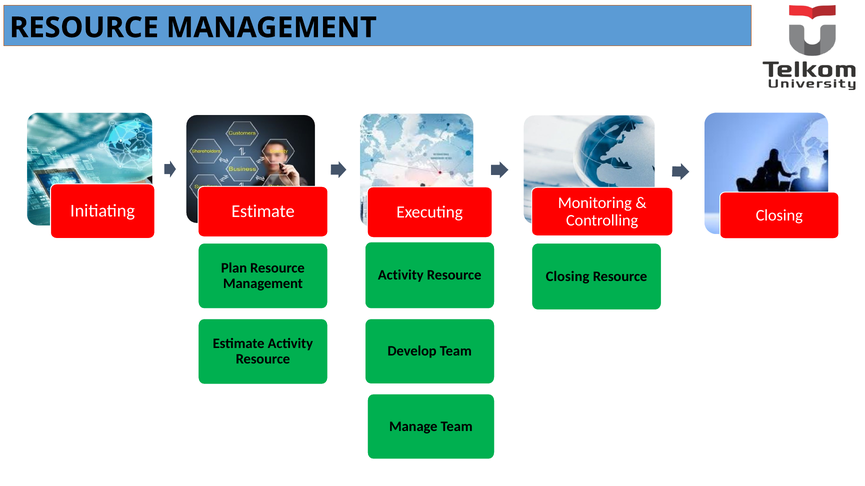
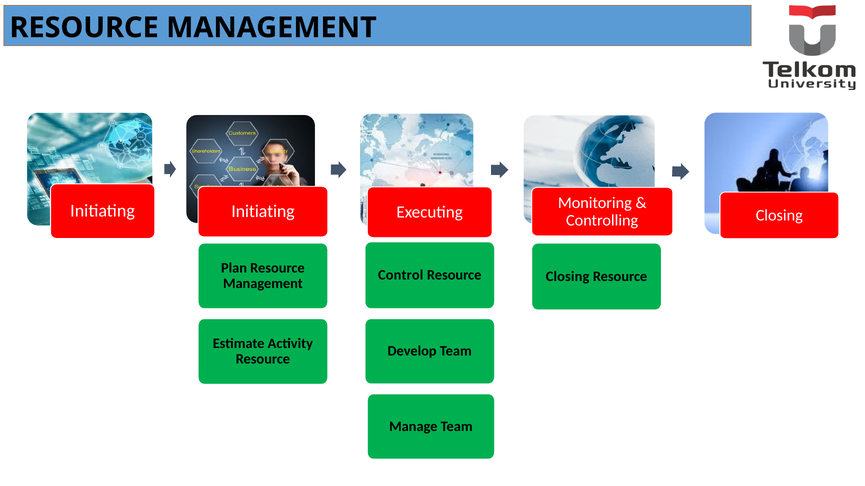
Initiating Estimate: Estimate -> Initiating (263, 212)
Activity: Activity -> Control (401, 276)
